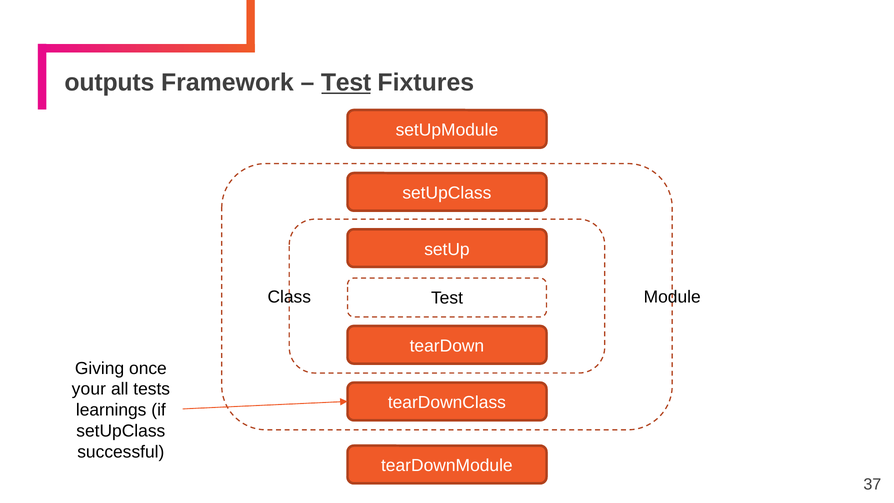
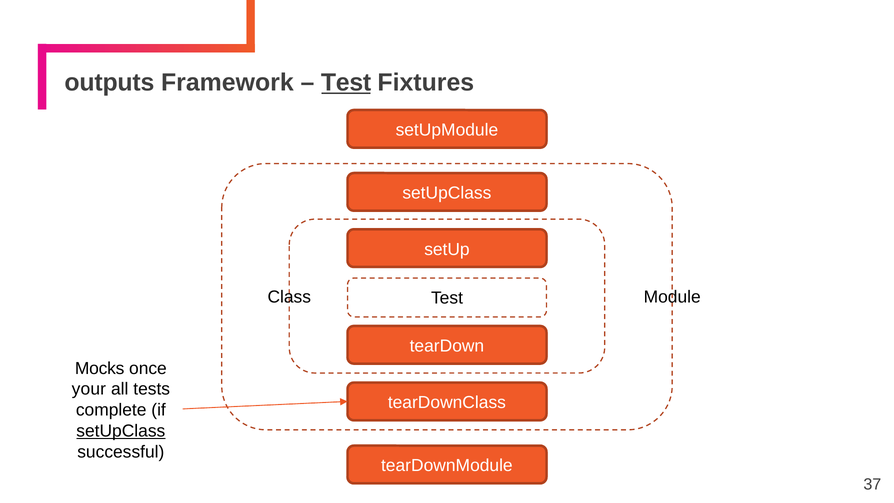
Giving: Giving -> Mocks (100, 368)
learnings: learnings -> complete (111, 410)
setUpClass underline: none -> present (121, 431)
